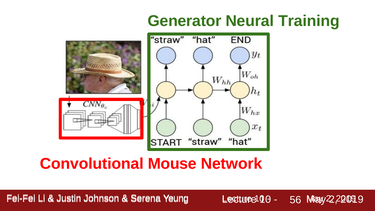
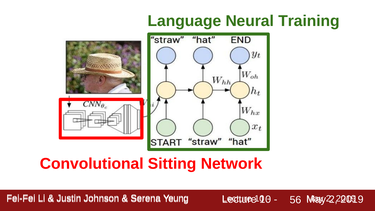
Generator: Generator -> Language (184, 21)
Mouse: Mouse -> Sitting (172, 164)
